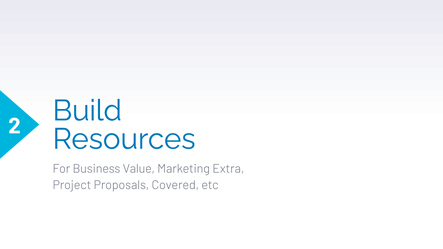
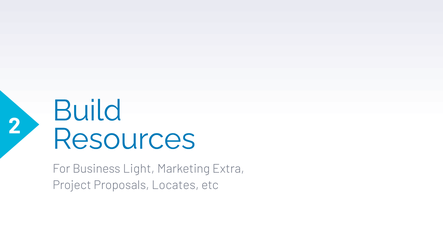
Value: Value -> Light (139, 169)
Covered: Covered -> Locates (175, 185)
